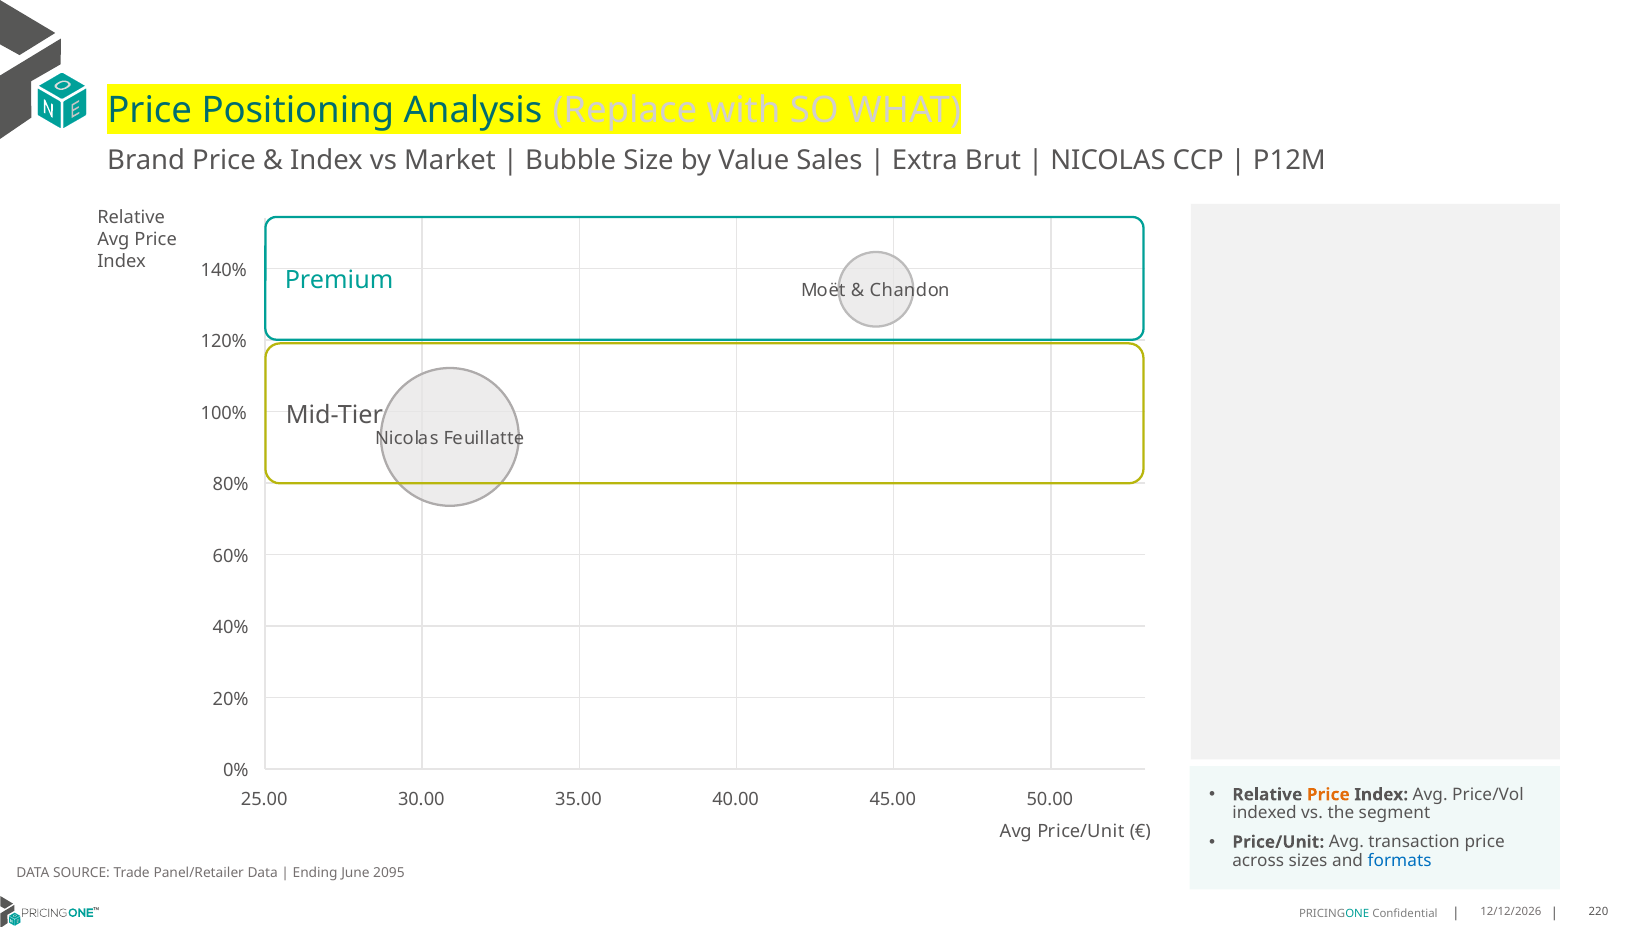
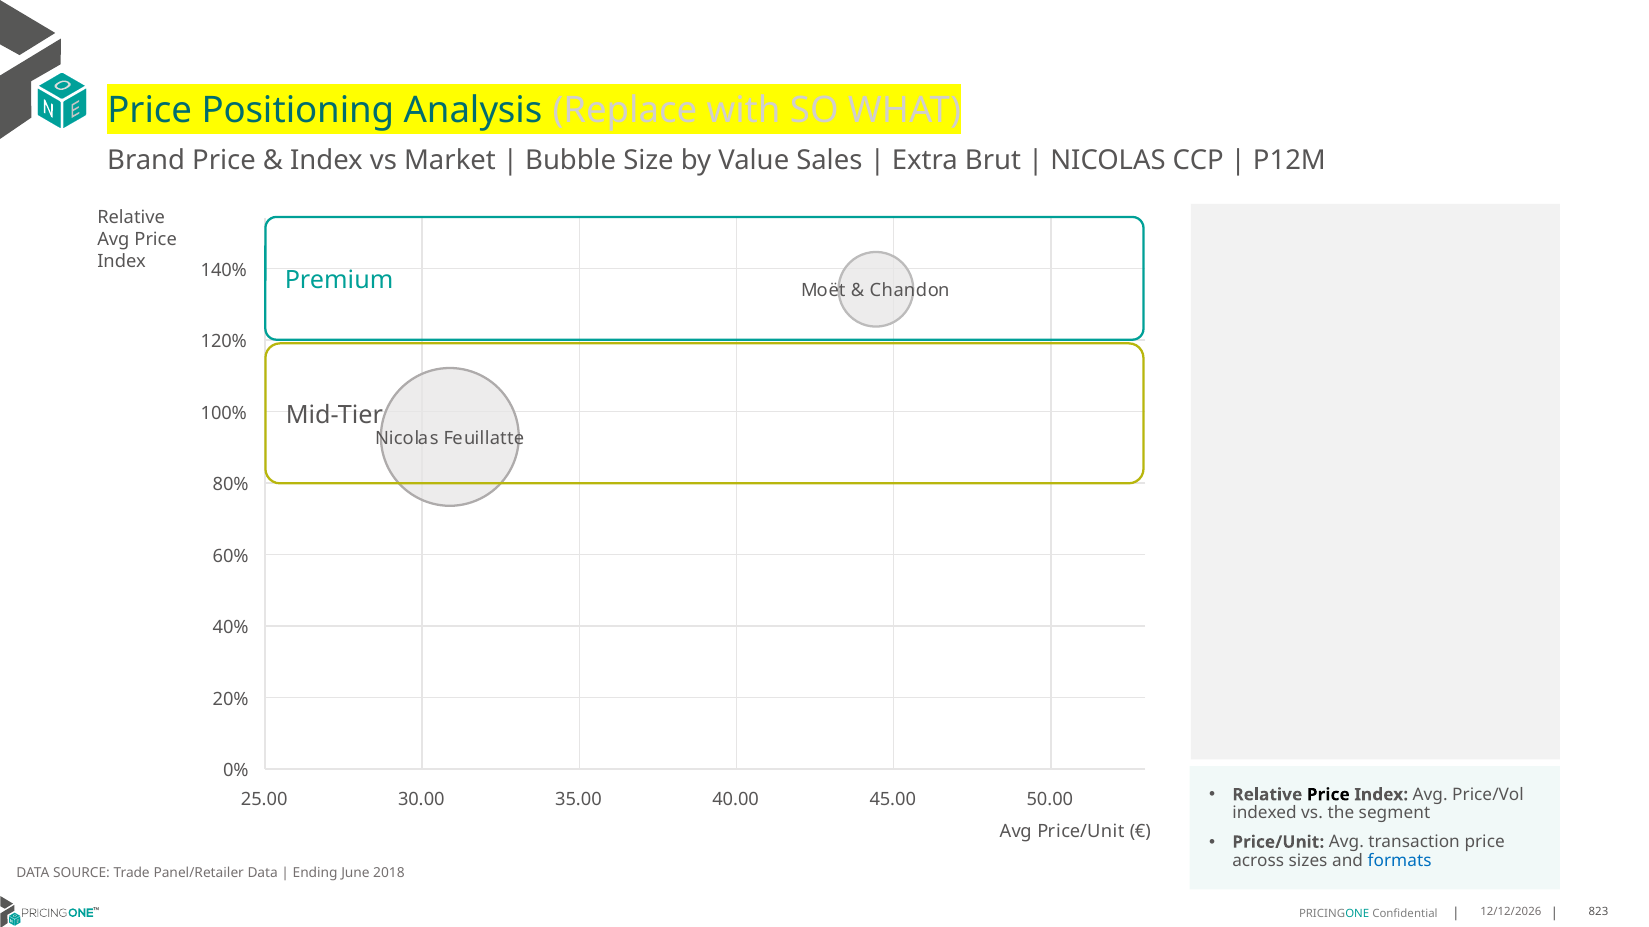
Price colour: orange -> black (1328, 795)
2095: 2095 -> 2018 (389, 874)
220: 220 -> 823 (1599, 912)
